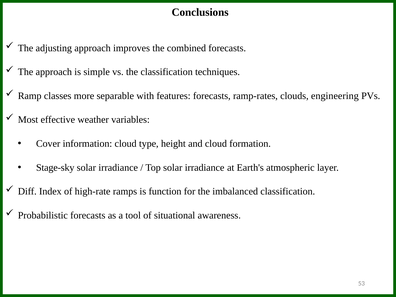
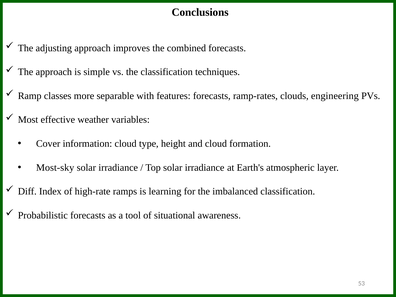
Stage-sky: Stage-sky -> Most-sky (55, 168)
function: function -> learning (165, 191)
